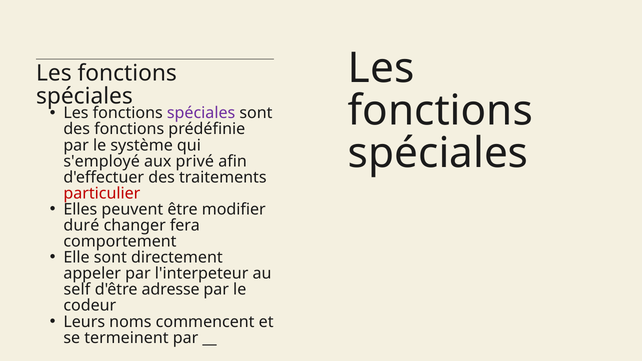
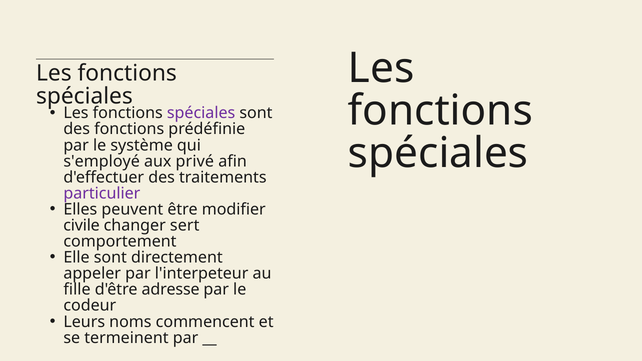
particulier colour: red -> purple (102, 193)
duré: duré -> civile (82, 226)
fera: fera -> sert (185, 226)
self: self -> fille (77, 290)
